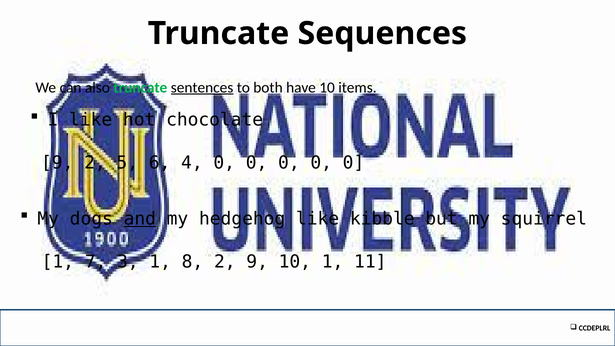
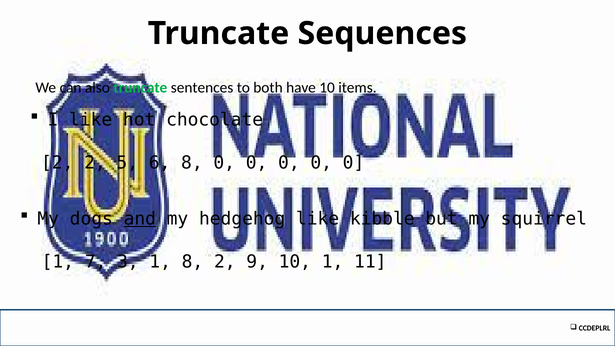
sentences underline: present -> none (202, 87)
9: 9 -> 2 (57, 163)
6 4: 4 -> 8 (192, 163)
